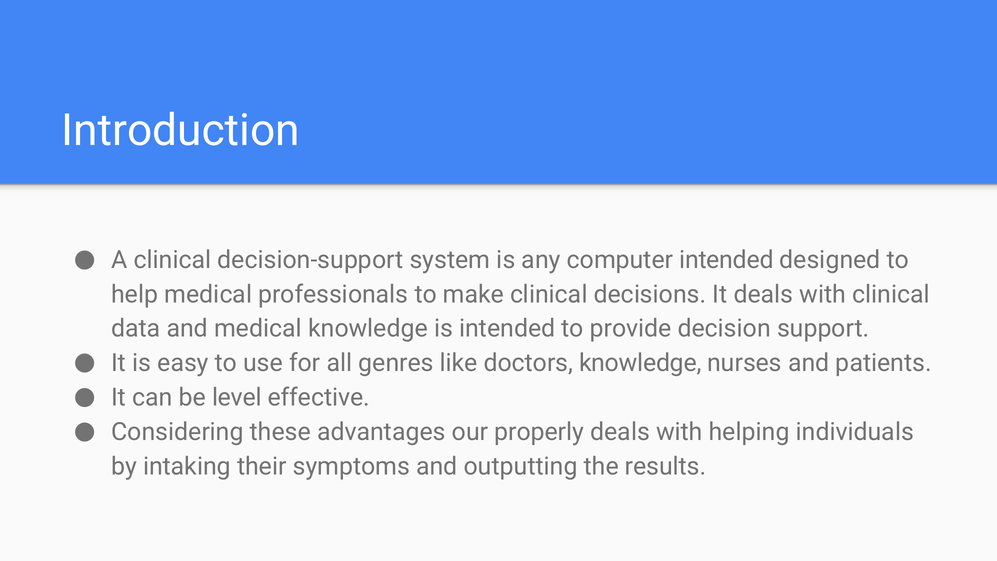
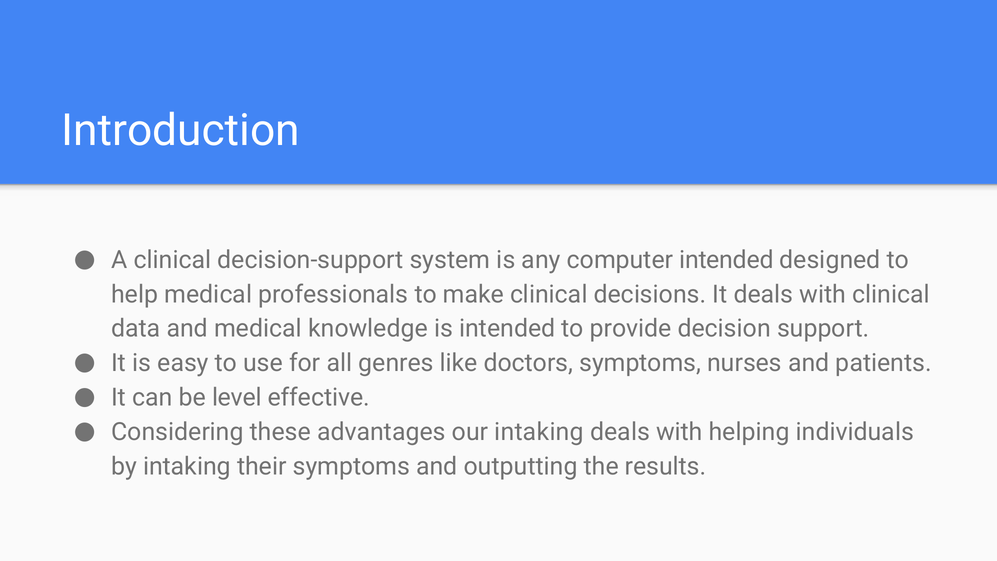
doctors knowledge: knowledge -> symptoms (640, 363)
our properly: properly -> intaking (539, 432)
